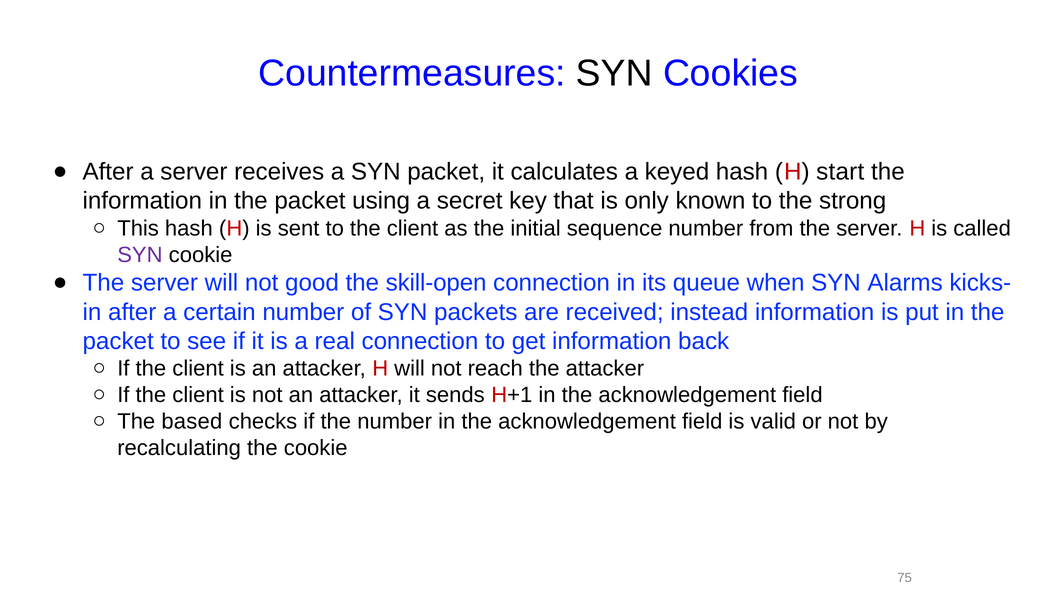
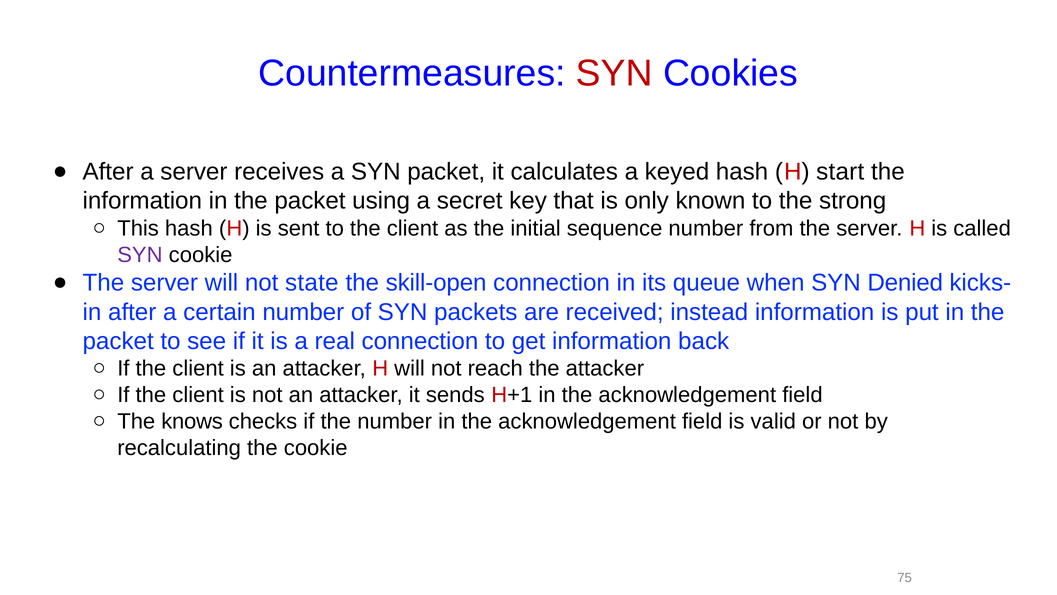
SYN colour: black -> red (614, 73)
good: good -> state (312, 283)
Alarms: Alarms -> Denied (905, 283)
based: based -> knows (192, 421)
